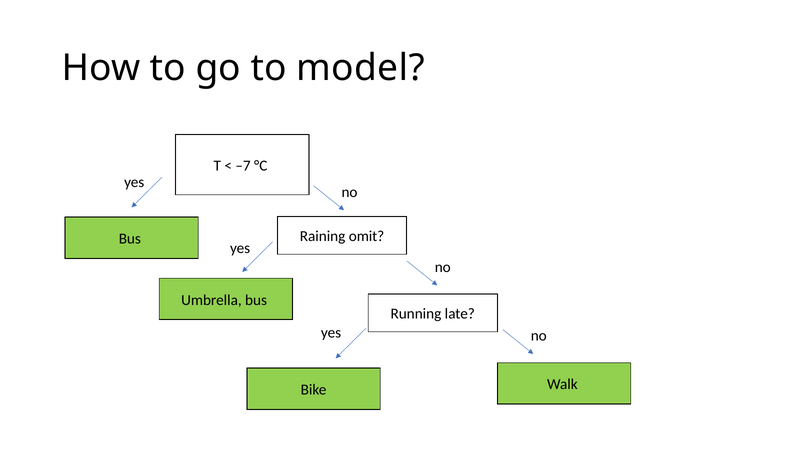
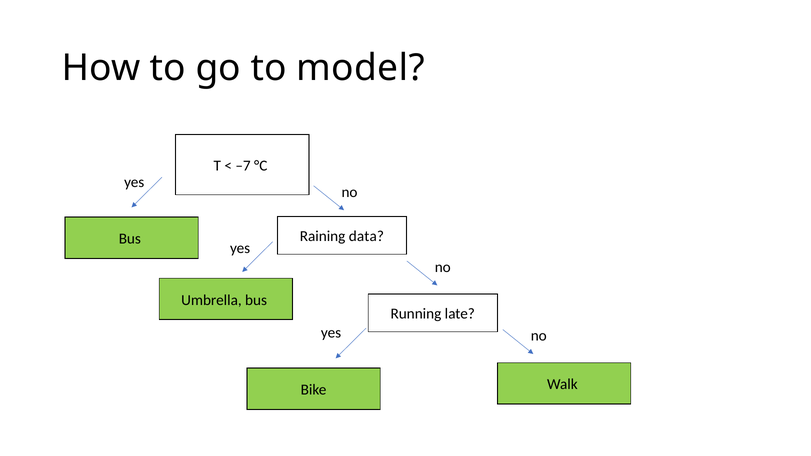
omit: omit -> data (366, 237)
